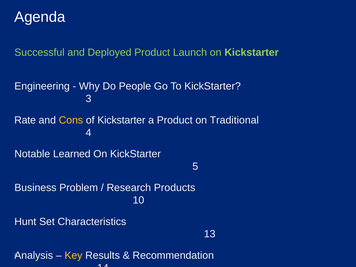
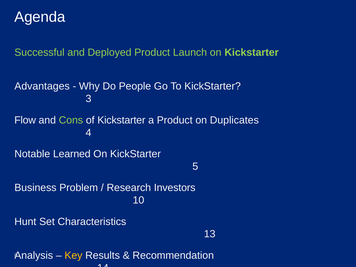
Engineering: Engineering -> Advantages (42, 86)
Rate: Rate -> Flow (25, 120)
Cons colour: yellow -> light green (71, 120)
Traditional: Traditional -> Duplicates (234, 120)
Products: Products -> Investors (175, 188)
